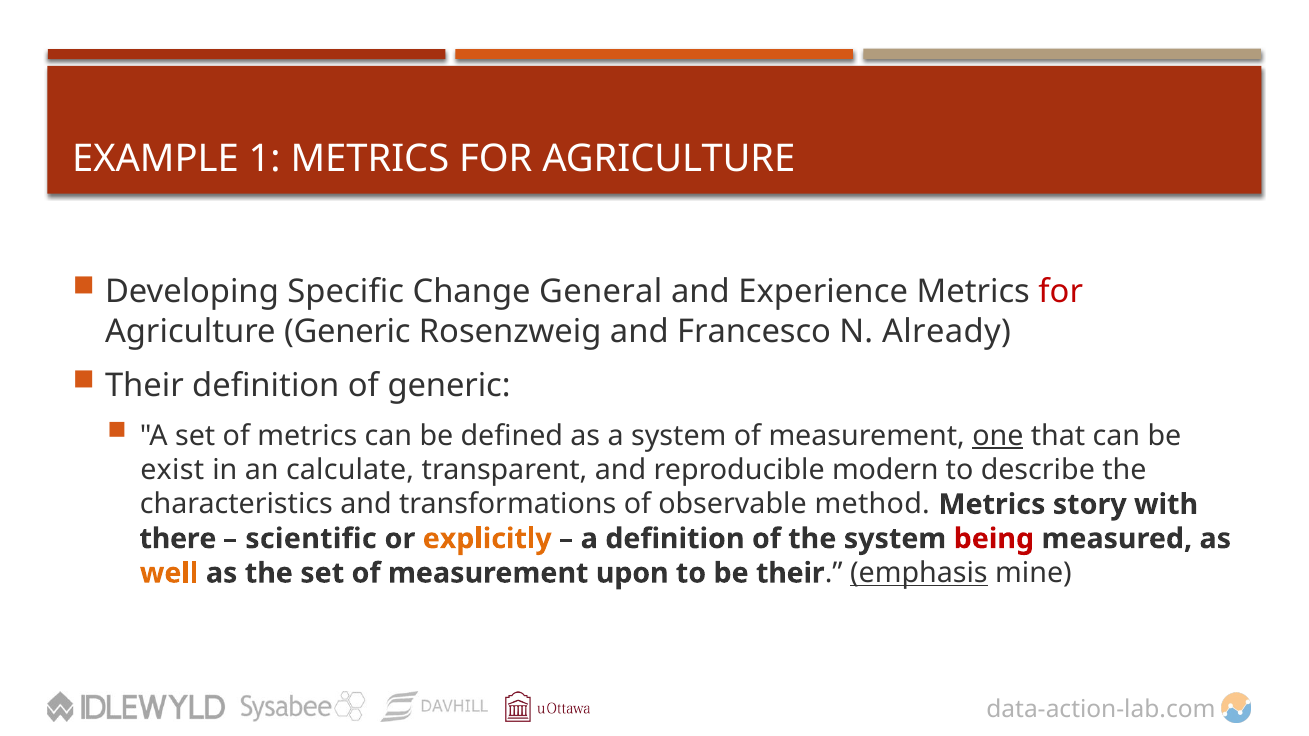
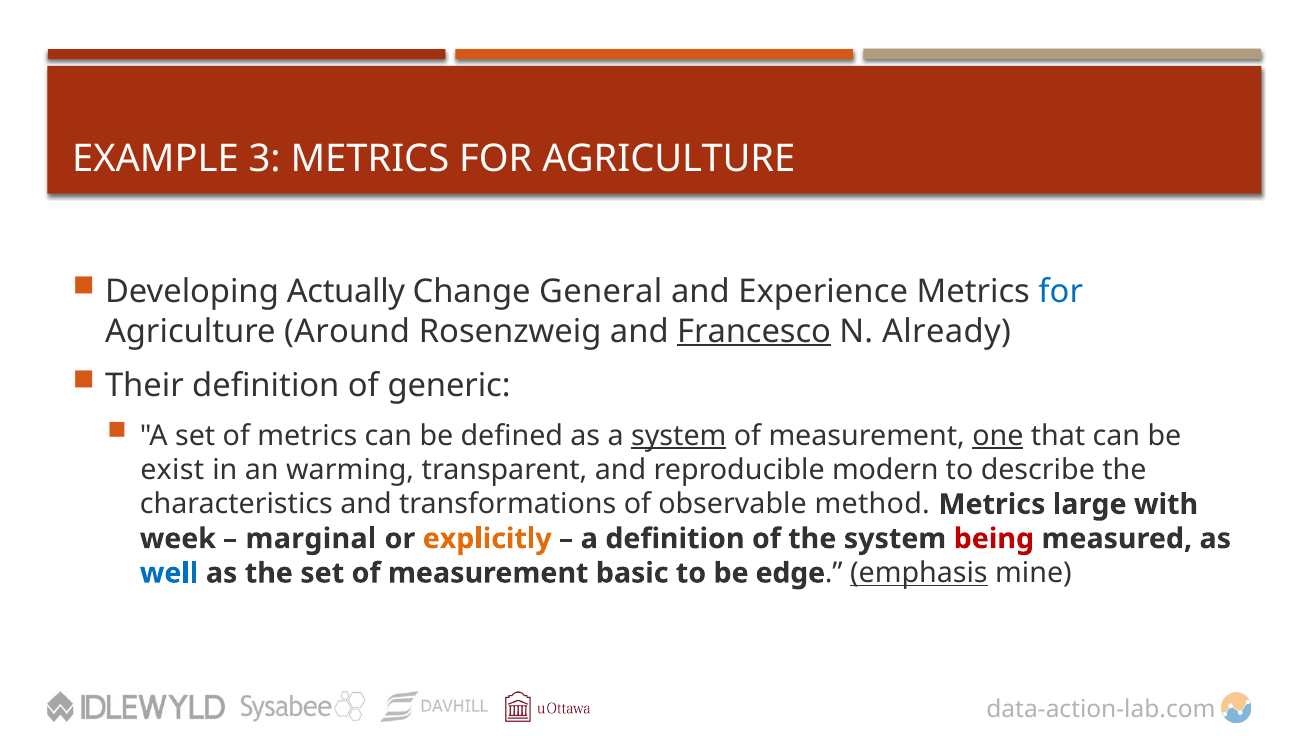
1: 1 -> 3 (265, 159)
Specific: Specific -> Actually (346, 292)
for colour: red -> blue (1061, 292)
Agriculture Generic: Generic -> Around (347, 331)
Francesco underline: none -> present (754, 331)
system underline: none -> present (679, 436)
calculate: calculate -> warming (350, 470)
story: story -> large (1090, 505)
there: there -> week (178, 539)
scientific: scientific -> marginal (311, 539)
well colour: orange -> blue (169, 573)
upon: upon -> basic (632, 573)
be their: their -> edge (790, 573)
